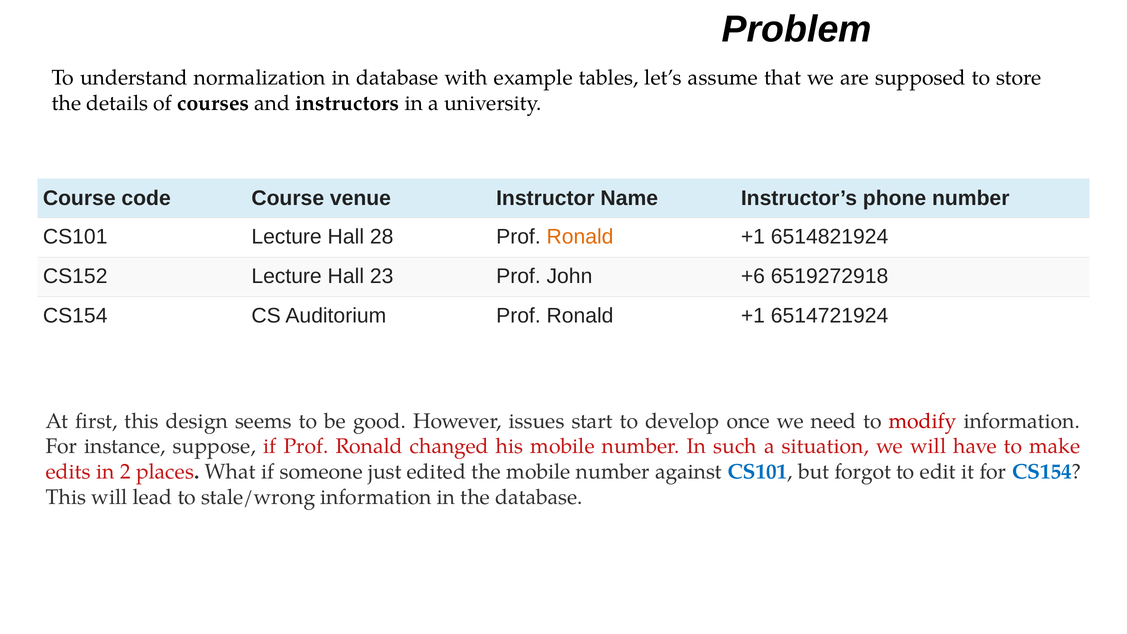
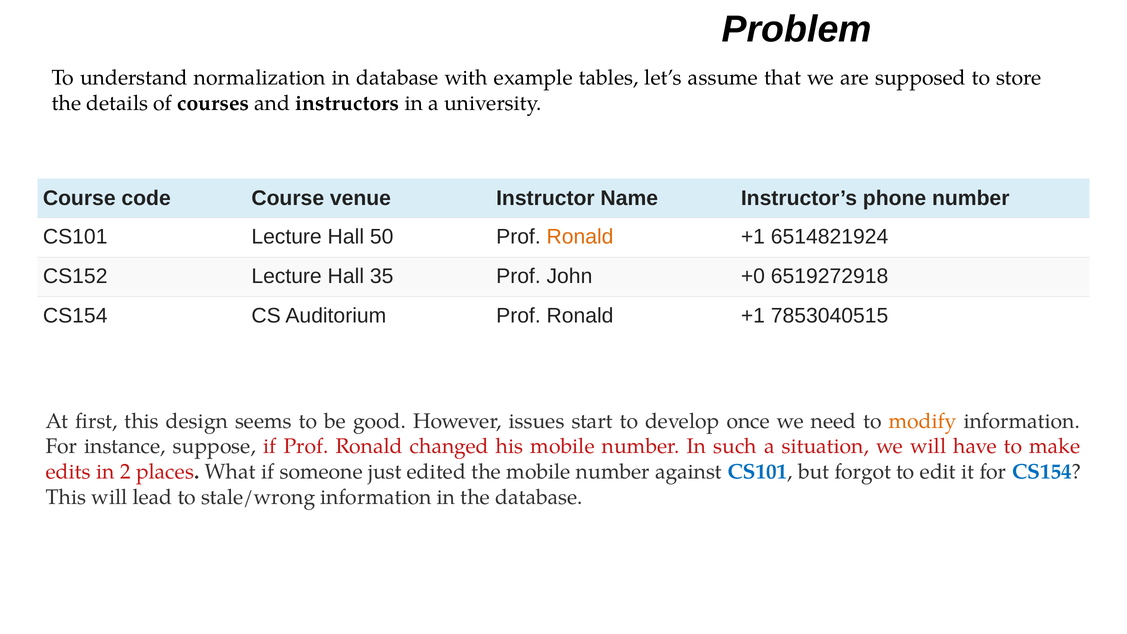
28: 28 -> 50 (382, 237)
23: 23 -> 35 (382, 276)
+6: +6 -> +0 (753, 276)
6514721924: 6514721924 -> 7853040515 (830, 316)
modify colour: red -> orange (923, 421)
